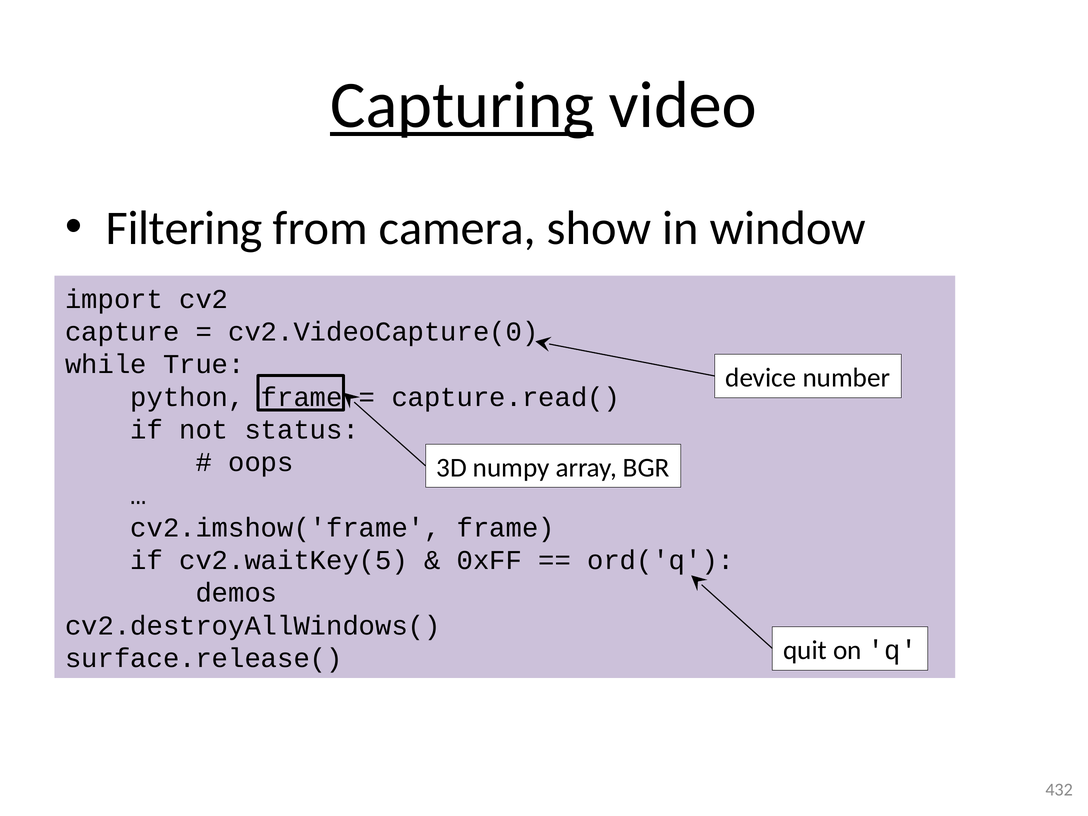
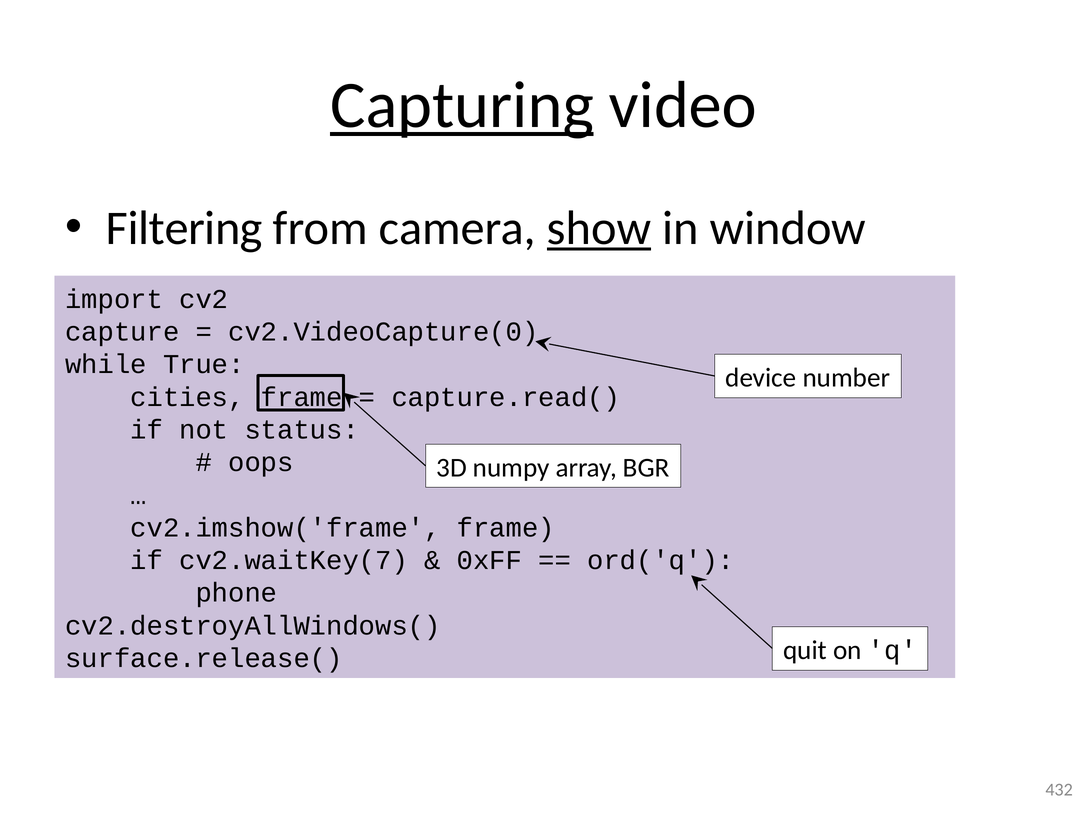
show underline: none -> present (599, 228)
python: python -> cities (188, 397)
cv2.waitKey(5: cv2.waitKey(5 -> cv2.waitKey(7 (294, 560)
demos: demos -> phone (236, 593)
